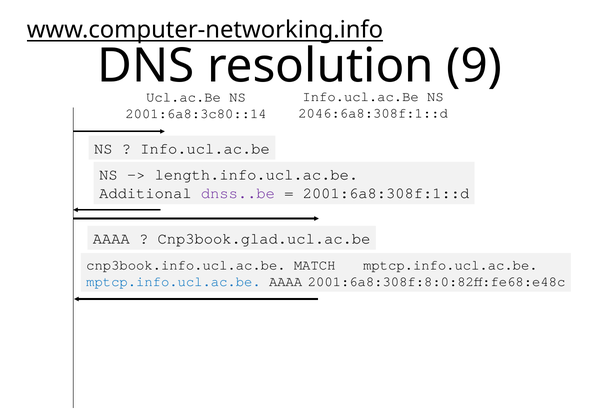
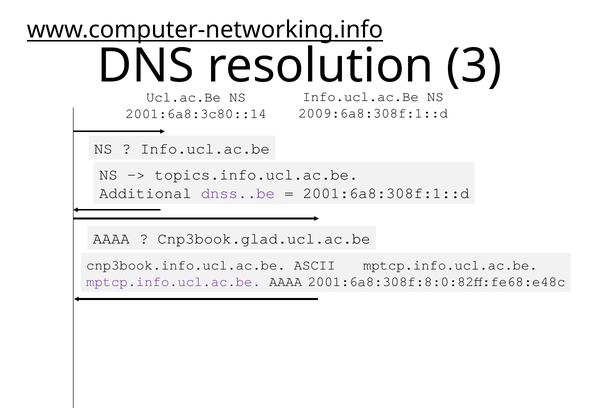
9: 9 -> 3 (474, 66)
2046:6a8:308f:1::d: 2046:6a8:308f:1::d -> 2009:6a8:308f:1::d (373, 113)
length.info.ucl.ac.be: length.info.ucl.ac.be -> topics.info.ucl.ac.be (256, 175)
MATCH: MATCH -> ASCII (315, 265)
mptcp.info.ucl.ac.be colour: blue -> purple (173, 282)
